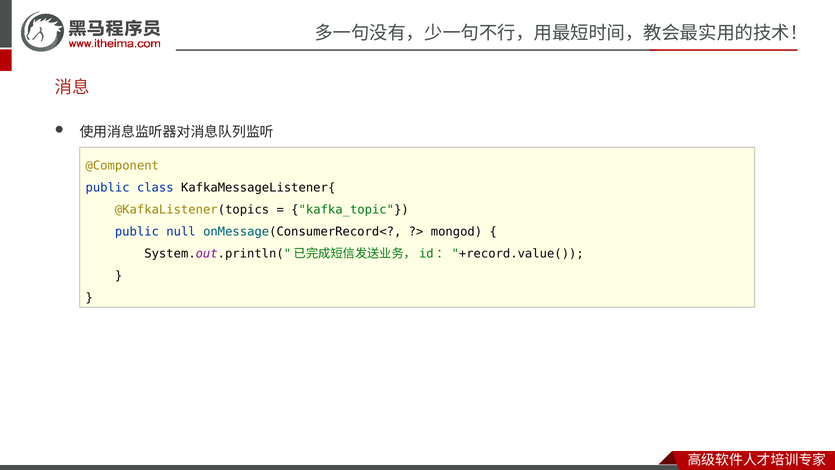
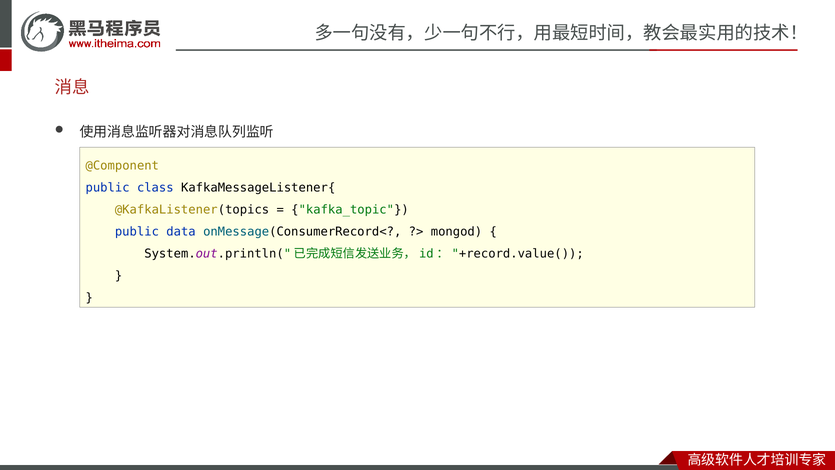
null: null -> data (181, 232)
